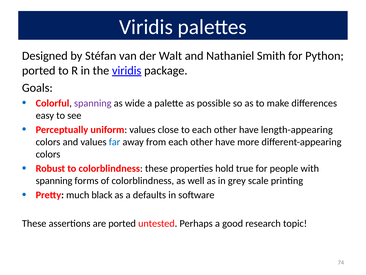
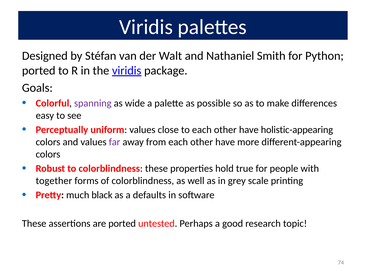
length-appearing: length-appearing -> holistic-appearing (297, 130)
far colour: blue -> purple (115, 142)
spanning: spanning -> together (54, 180)
